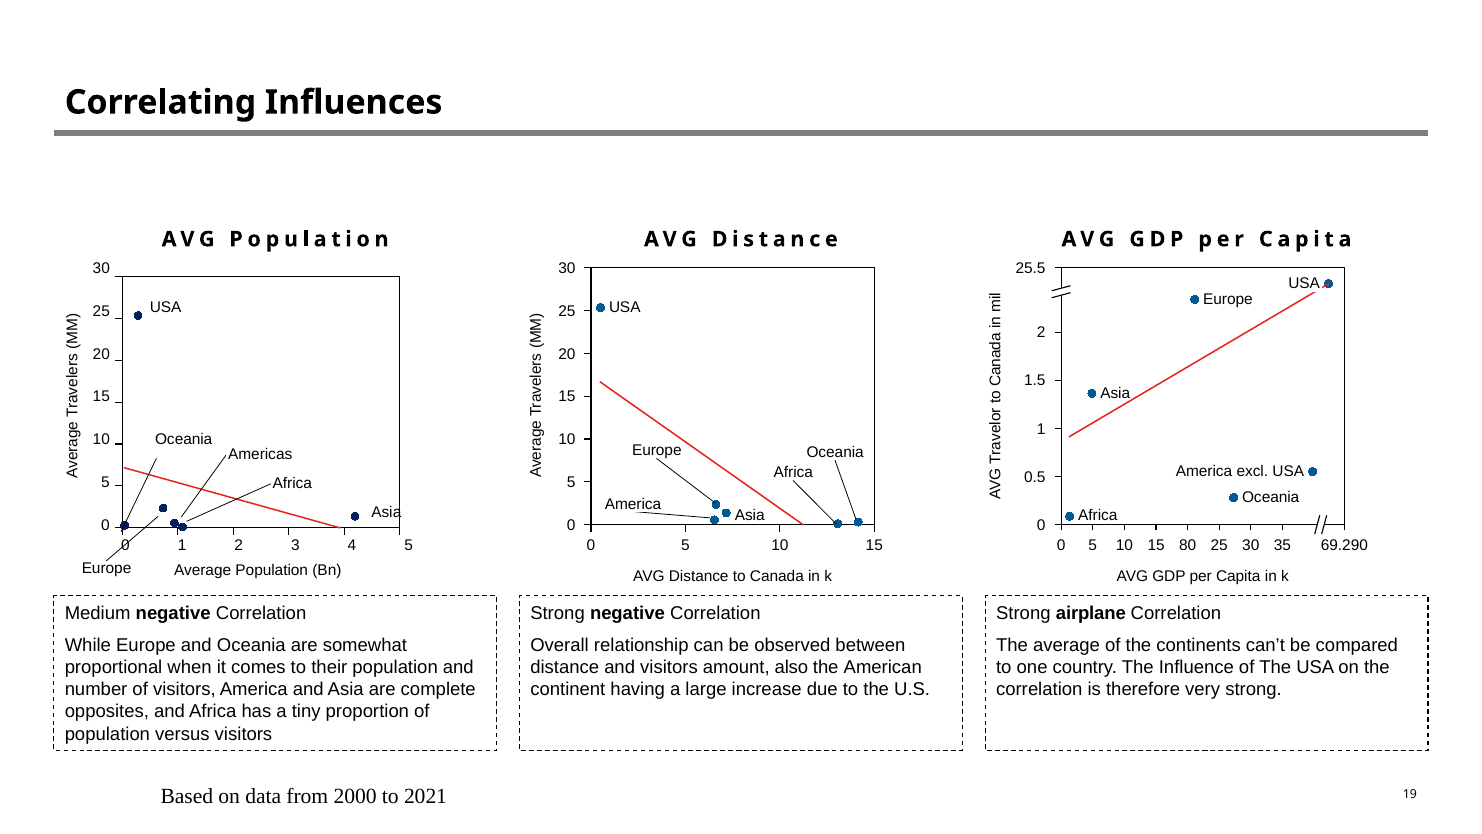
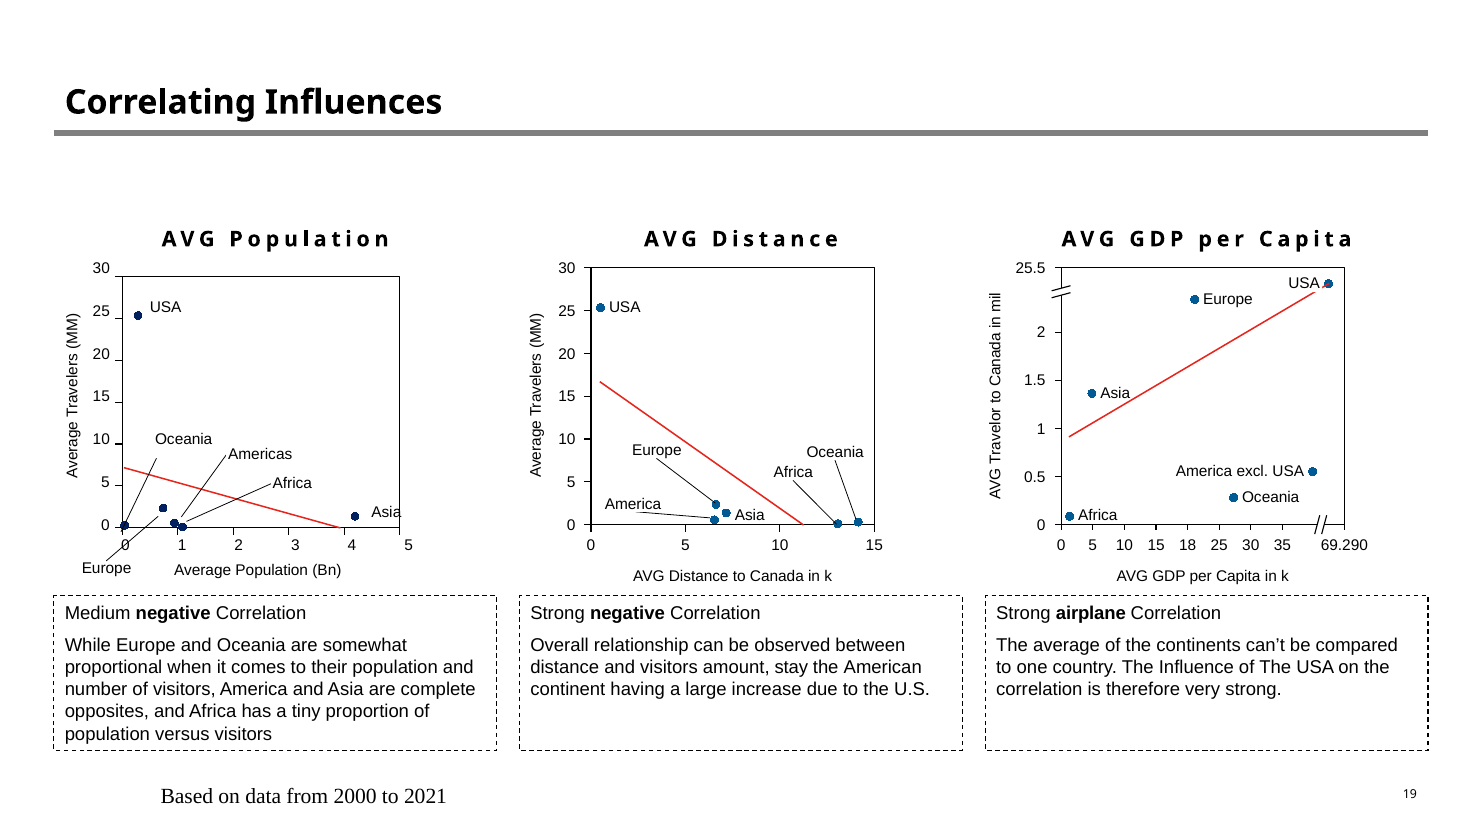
80: 80 -> 18 (1188, 545)
also: also -> stay (791, 667)
